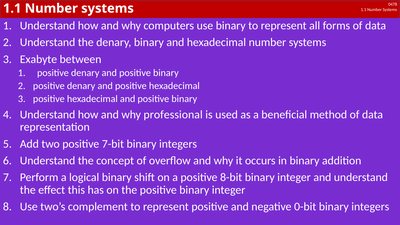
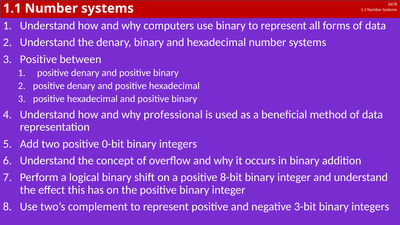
Exabyte: Exabyte -> Positive (38, 59)
7-bit: 7-bit -> 0-bit (113, 144)
0-bit: 0-bit -> 3-bit (305, 207)
